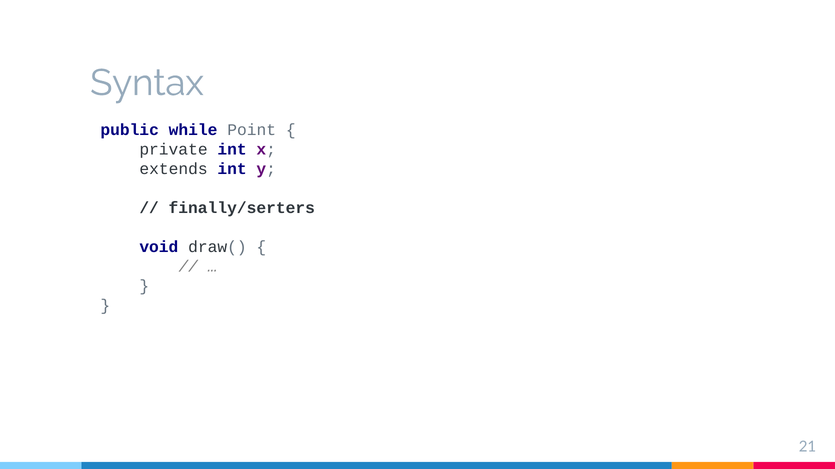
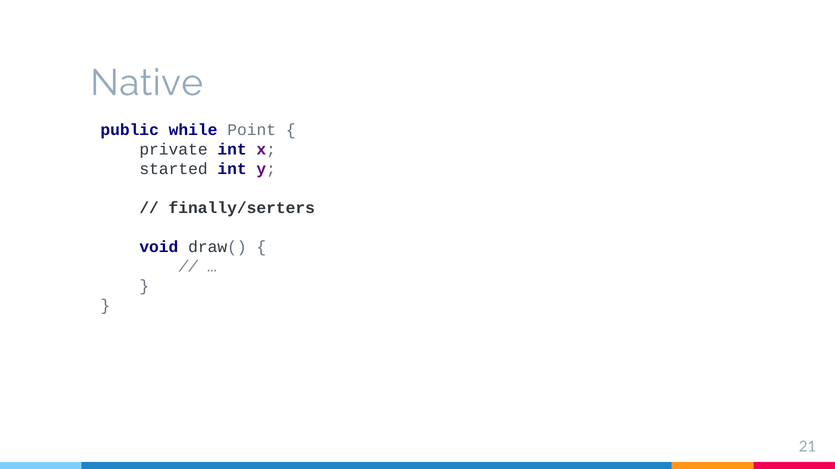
Syntax: Syntax -> Native (147, 83)
extends: extends -> started (174, 169)
